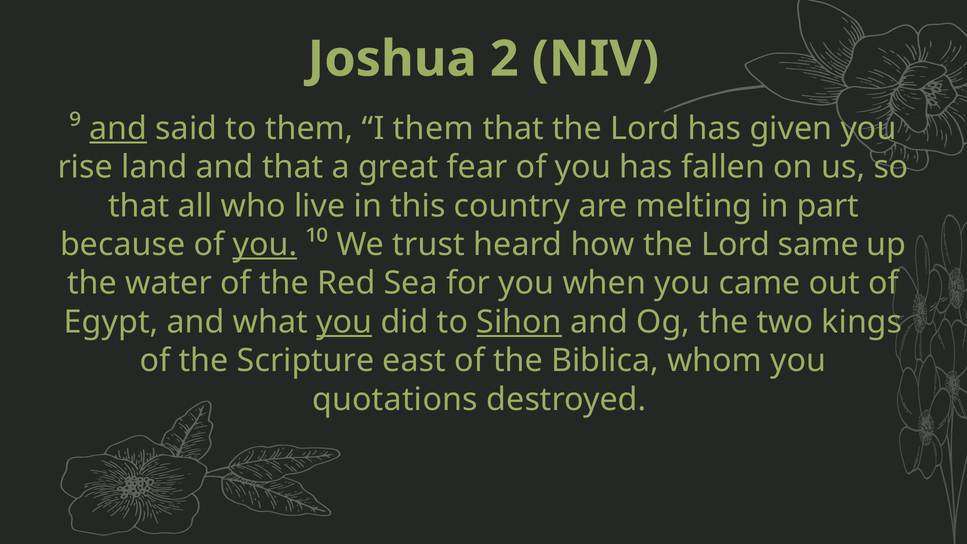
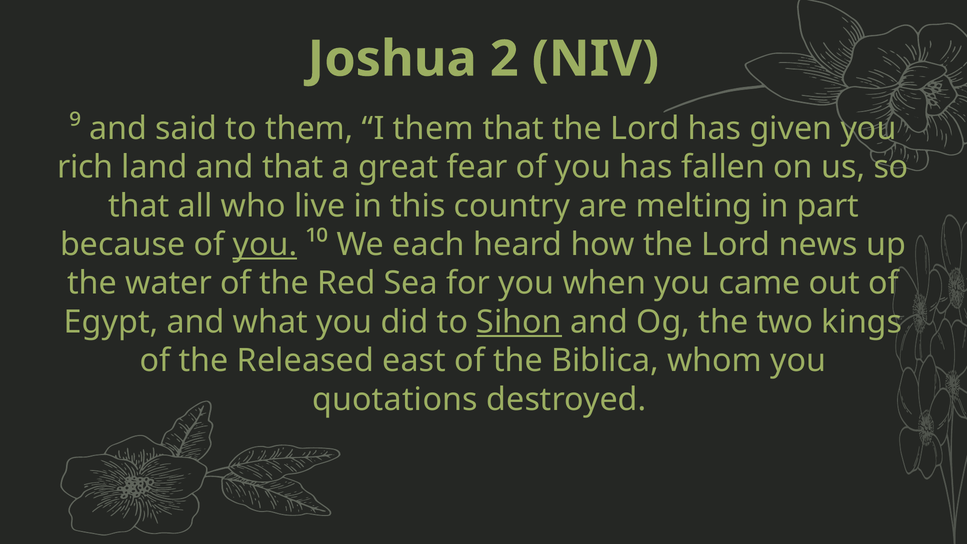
and underline: present -> none (118, 128)
rise: rise -> rich (85, 167)
trust: trust -> each (429, 245)
same: same -> news (818, 245)
you underline: present -> none (344, 322)
Scripture: Scripture -> Released (306, 361)
